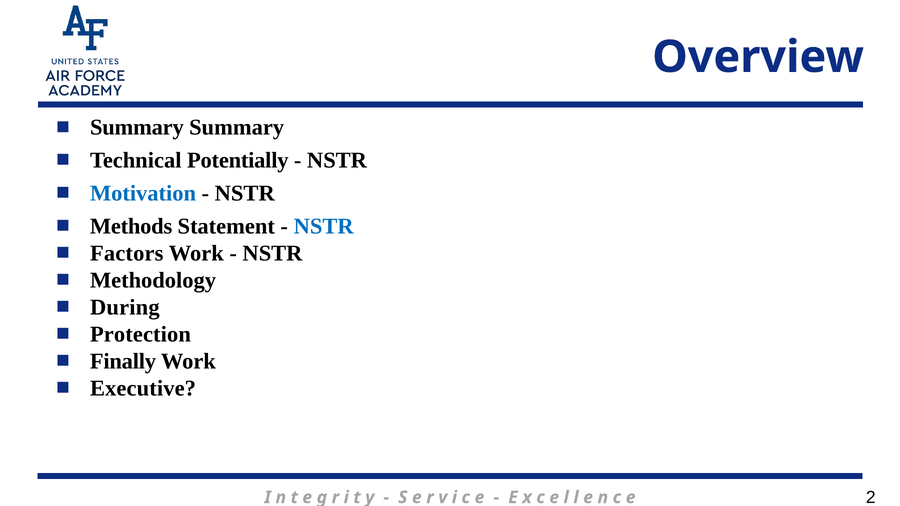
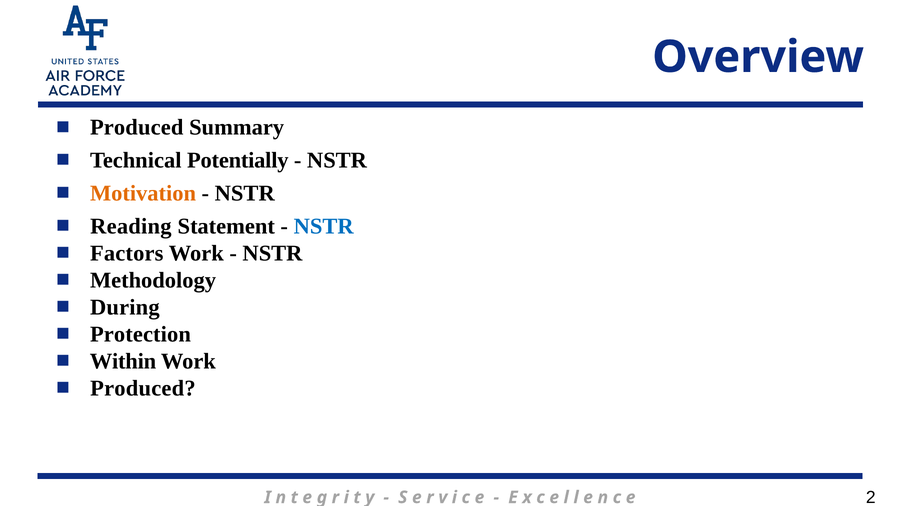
Summary: Summary -> Produced (137, 128)
Motivation colour: blue -> orange (143, 194)
Methods: Methods -> Reading (131, 227)
Finally: Finally -> Within (123, 362)
Executive: Executive -> Produced (143, 389)
